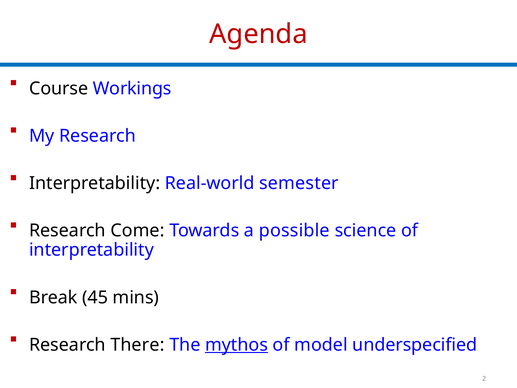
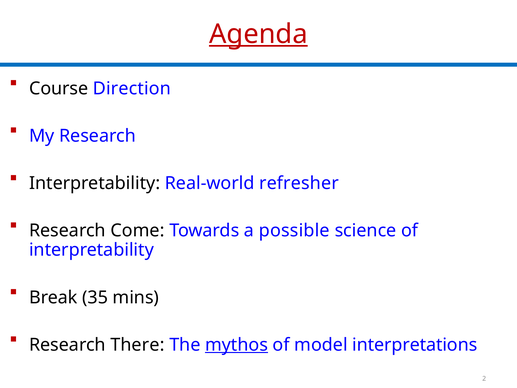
Agenda underline: none -> present (258, 34)
Workings: Workings -> Direction (132, 88)
semester: semester -> refresher (299, 183)
45: 45 -> 35 (95, 297)
underspecified: underspecified -> interpretations (415, 345)
